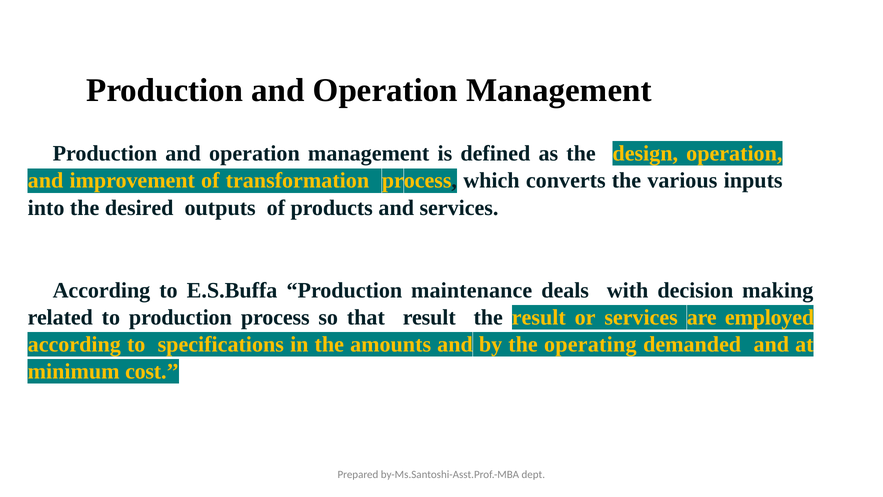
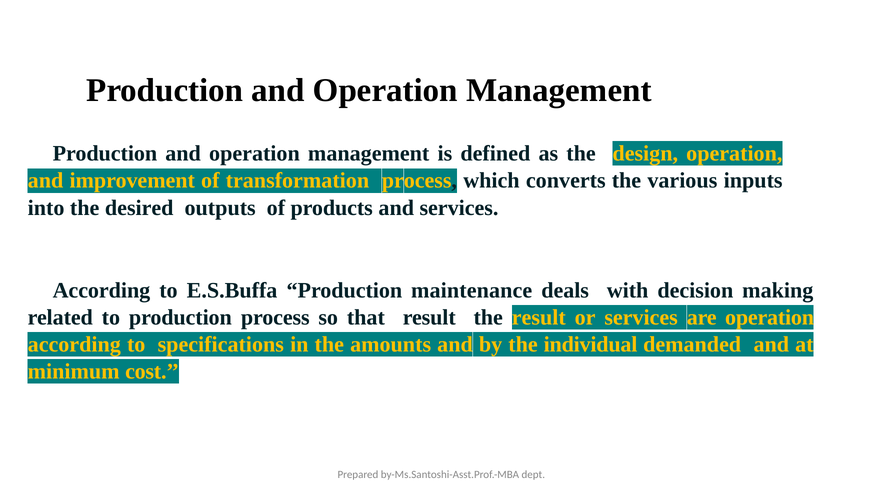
are employed: employed -> operation (770, 317)
operating: operating -> individual (591, 344)
